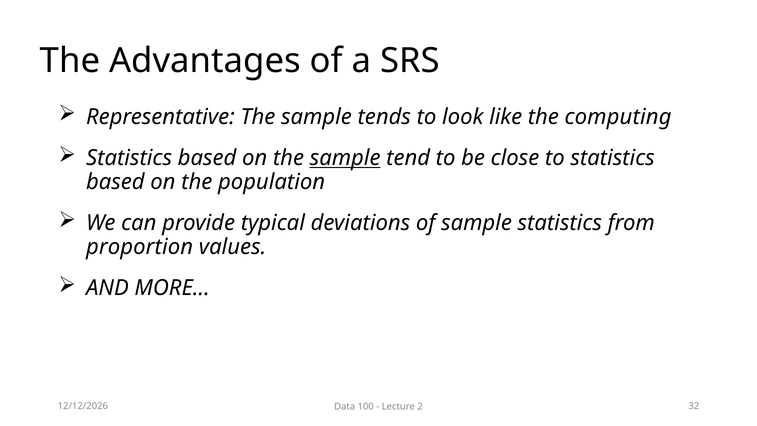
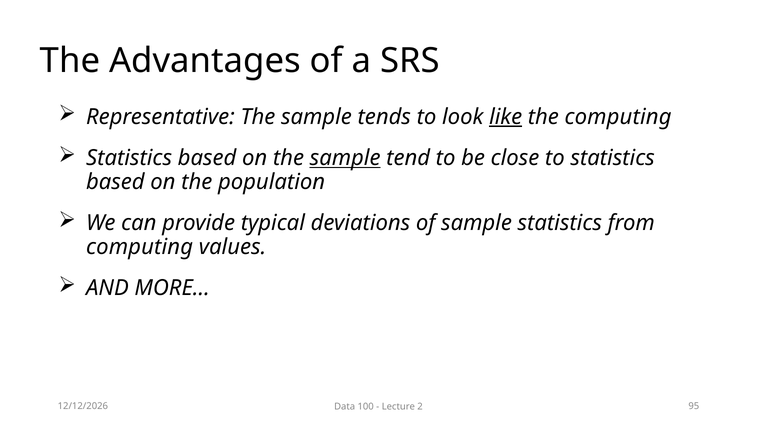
like underline: none -> present (506, 117)
proportion: proportion -> computing (140, 247)
32: 32 -> 95 (694, 406)
